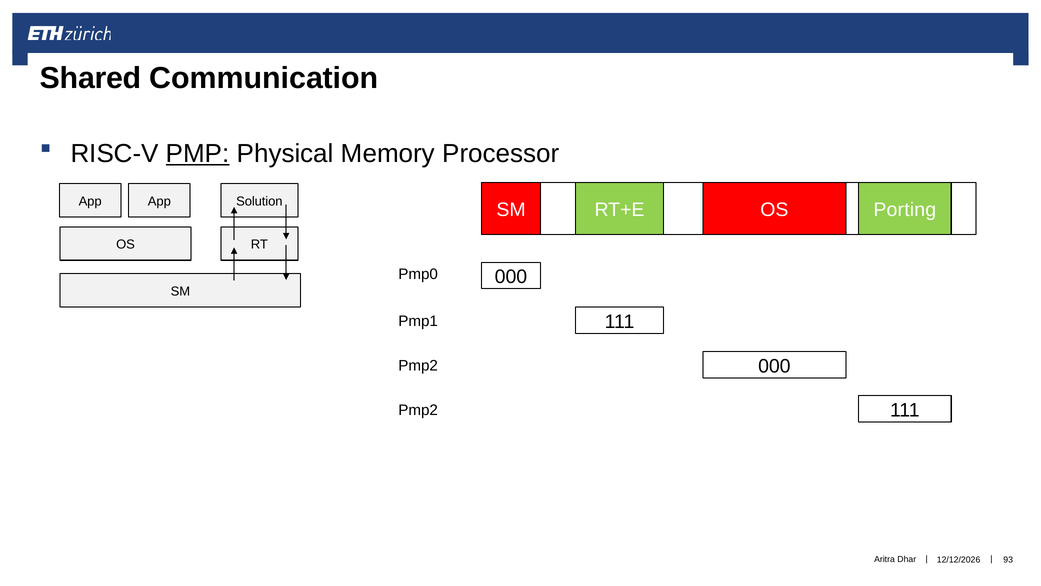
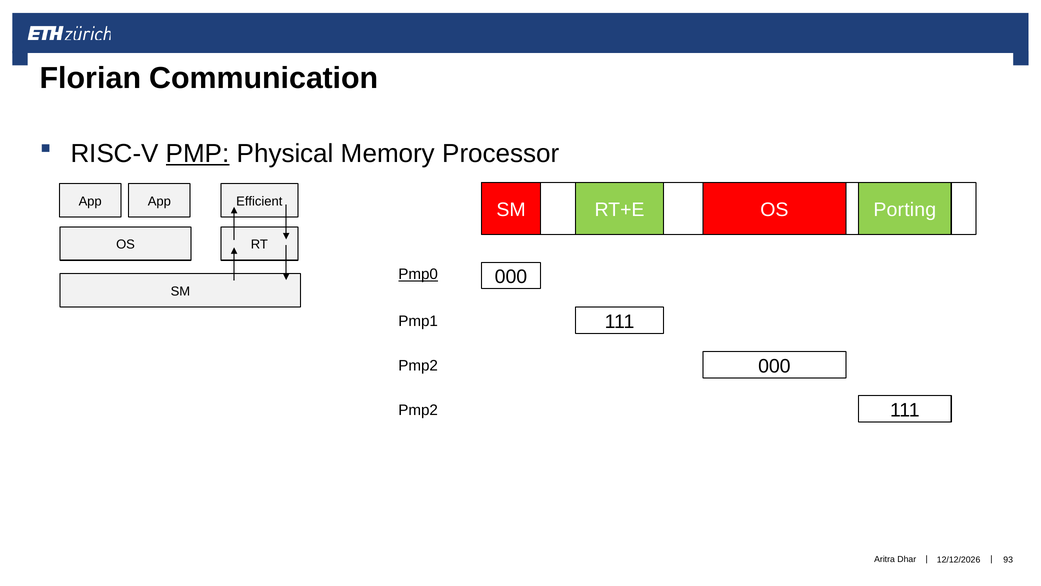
Shared: Shared -> Florian (91, 78)
Solution: Solution -> Efficient (259, 201)
Pmp0 underline: none -> present (418, 274)
